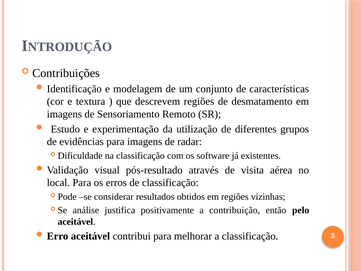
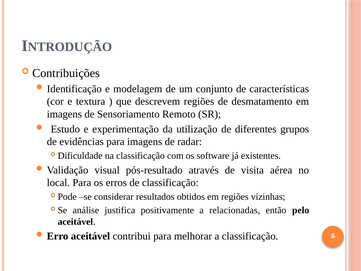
contribuição: contribuição -> relacionadas (235, 210)
